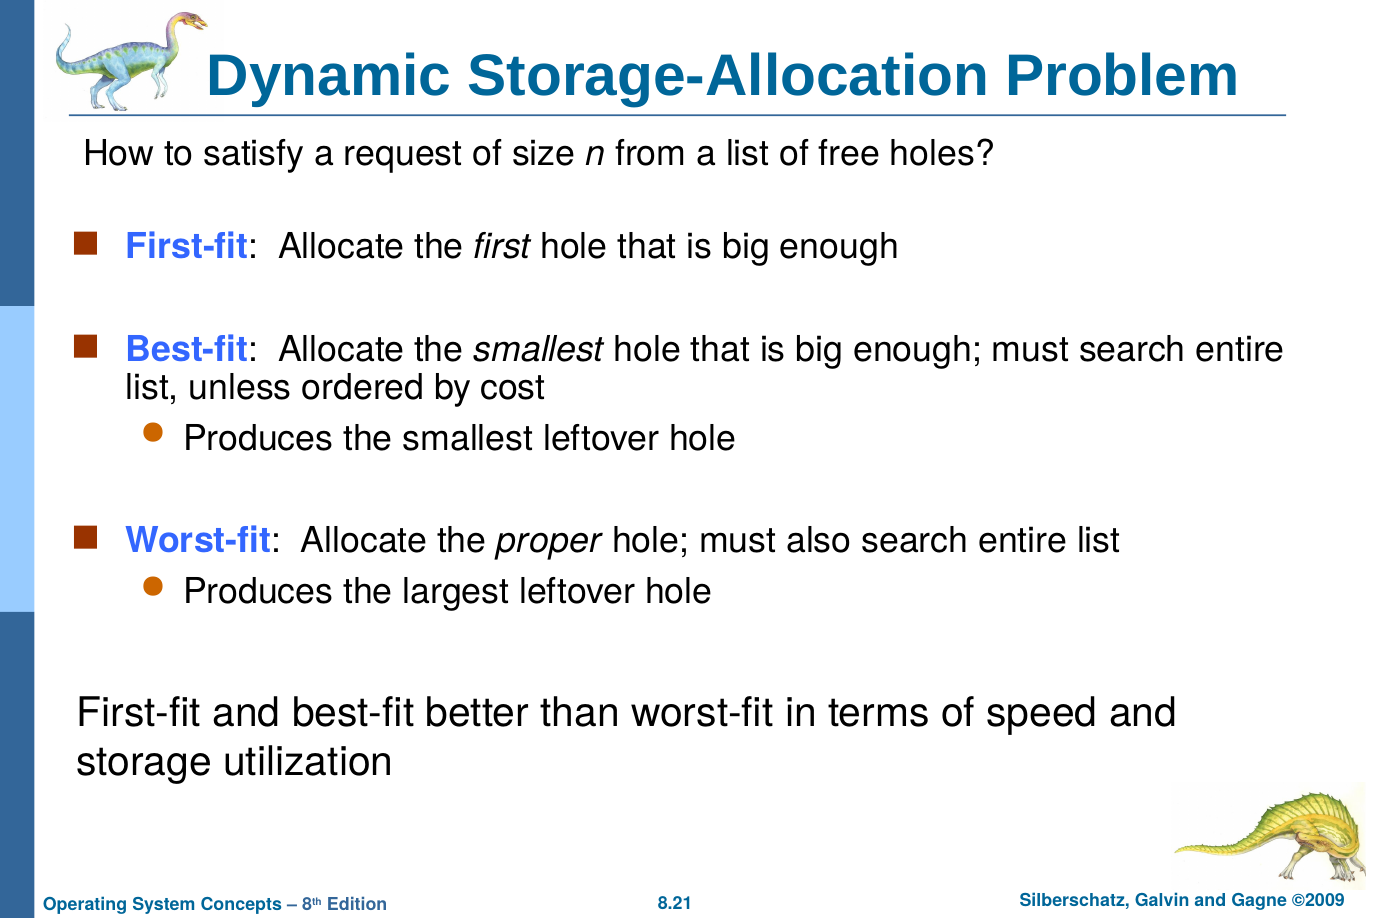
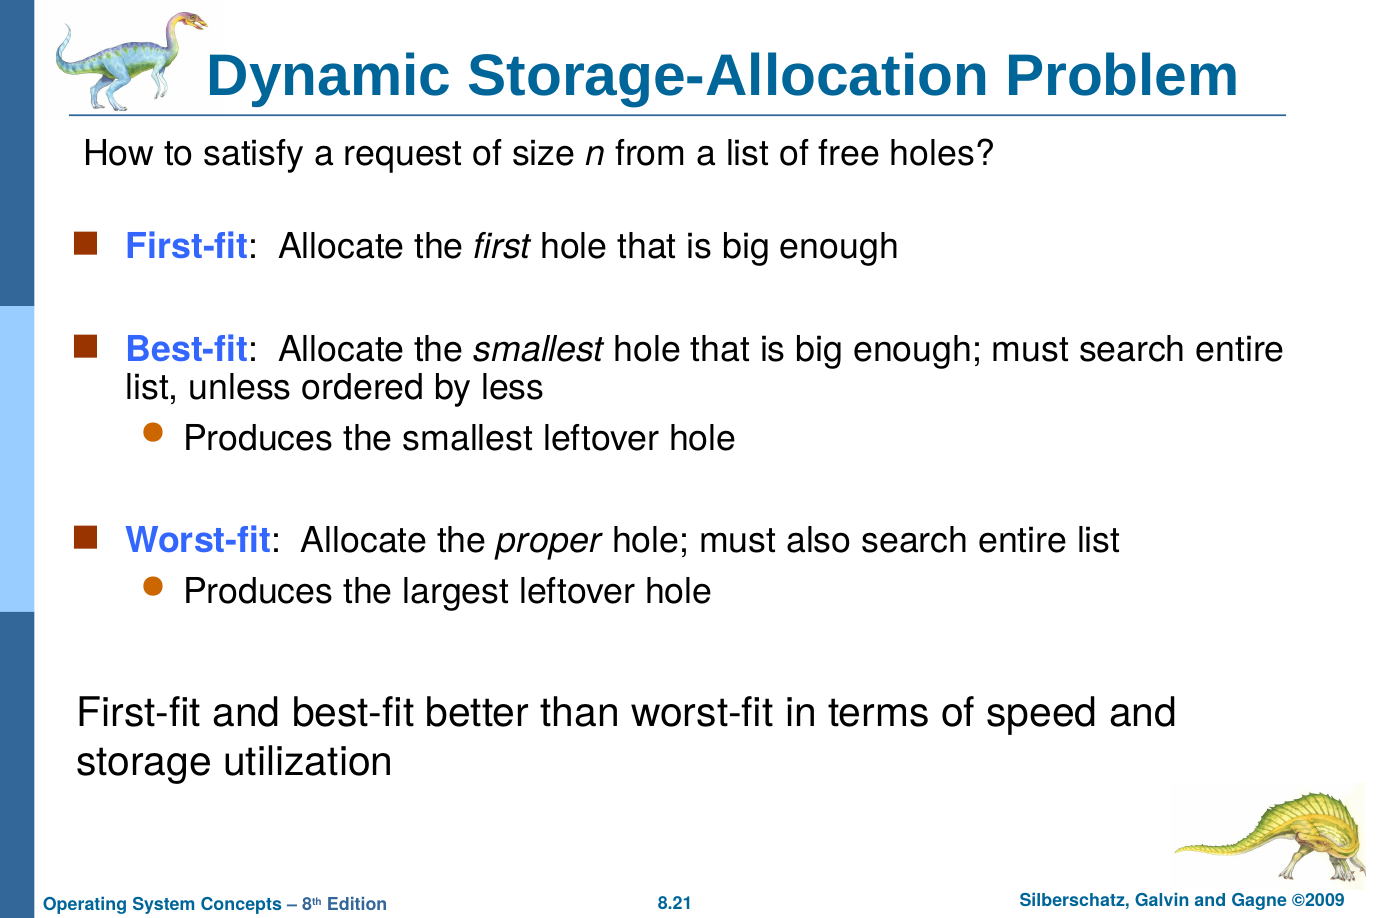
cost: cost -> less (513, 388)
